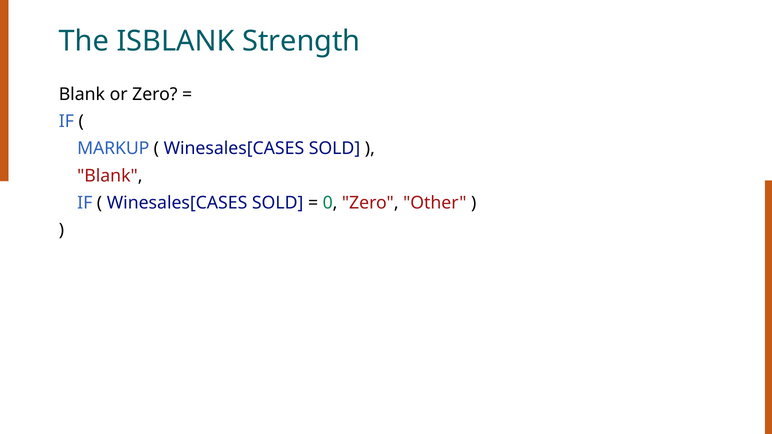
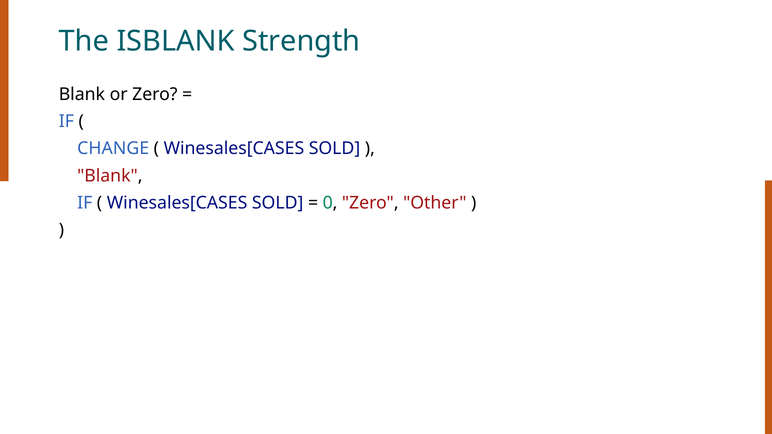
MARKUP: MARKUP -> CHANGE (113, 149)
